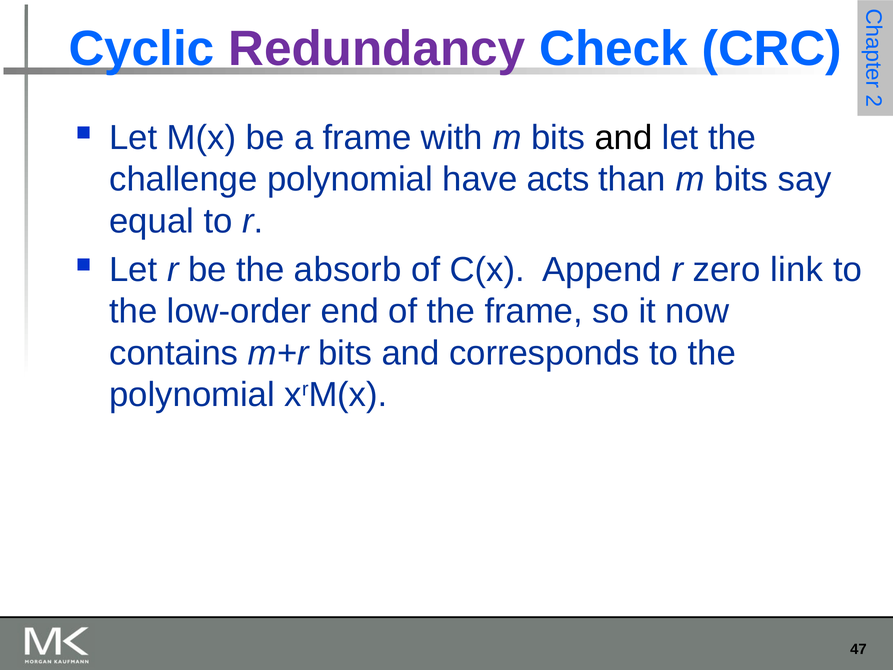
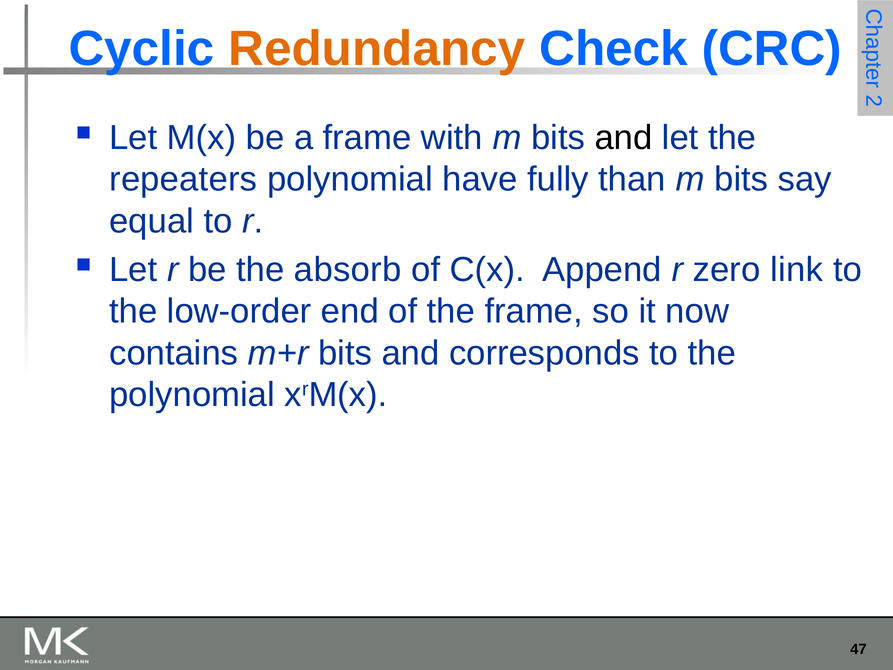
Redundancy colour: purple -> orange (377, 49)
challenge: challenge -> repeaters (183, 179)
acts: acts -> fully (558, 179)
